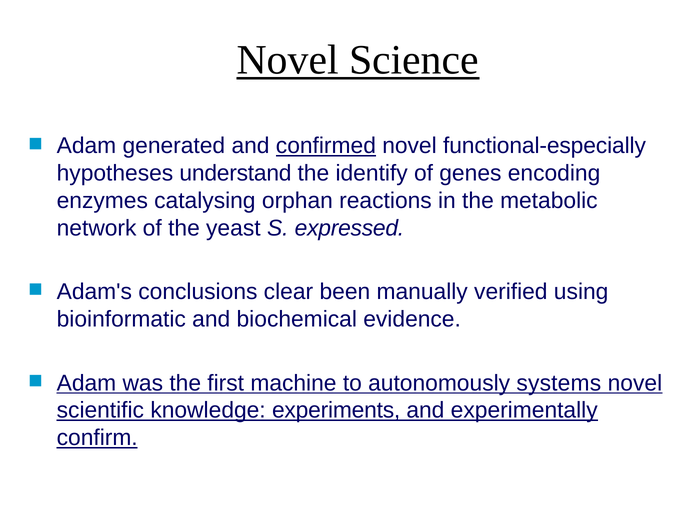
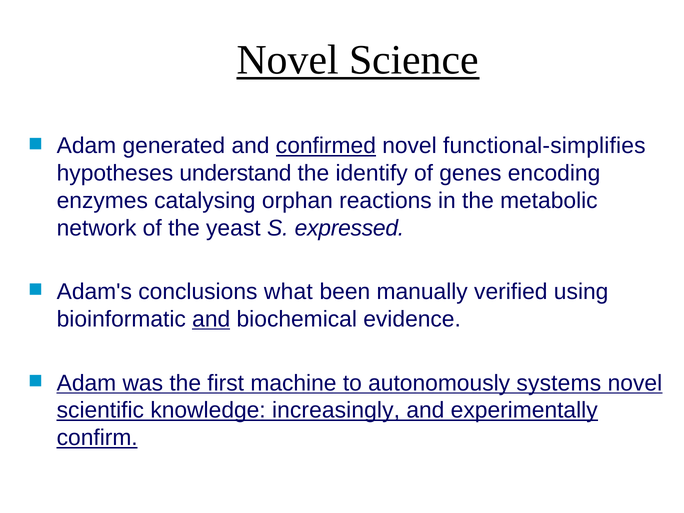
functional-especially: functional-especially -> functional-simplifies (544, 146)
clear: clear -> what (288, 292)
and underline: none -> present (211, 319)
experiments: experiments -> increasingly (336, 410)
